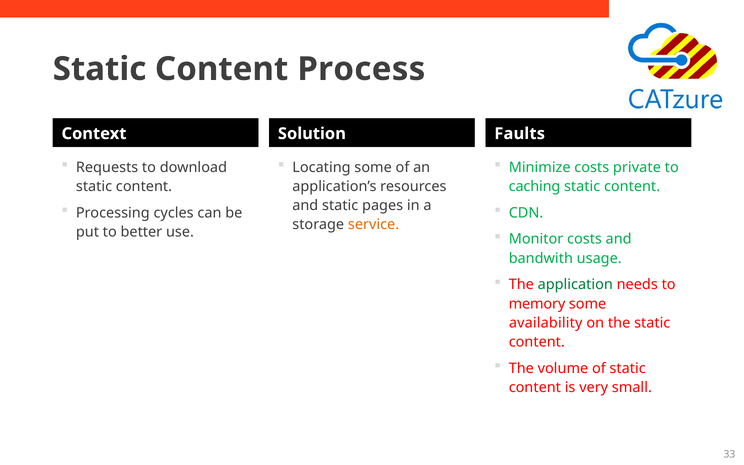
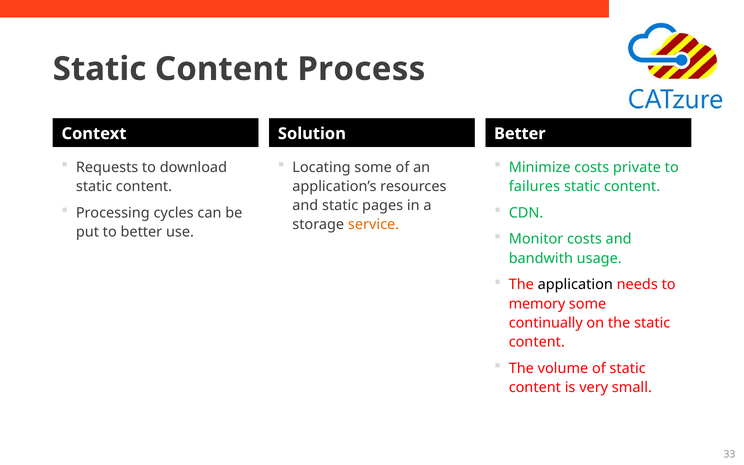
Solution Faults: Faults -> Better (520, 134)
caching: caching -> failures (534, 186)
application colour: green -> black (575, 285)
availability: availability -> continually (546, 323)
